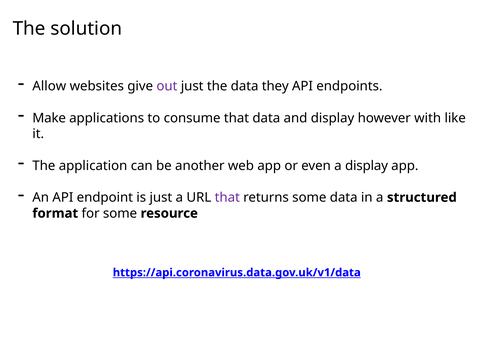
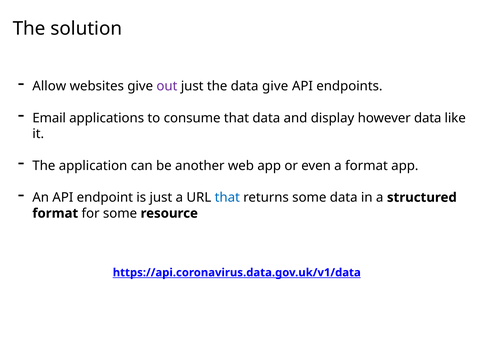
data they: they -> give (275, 86)
Make: Make -> Email (49, 118)
however with: with -> data (428, 118)
a display: display -> format (366, 166)
that colour: purple -> blue (227, 197)
